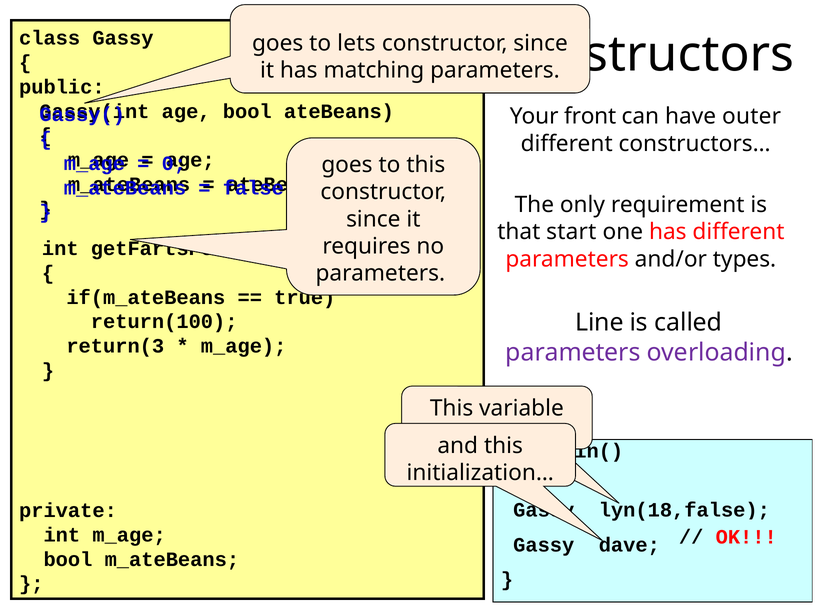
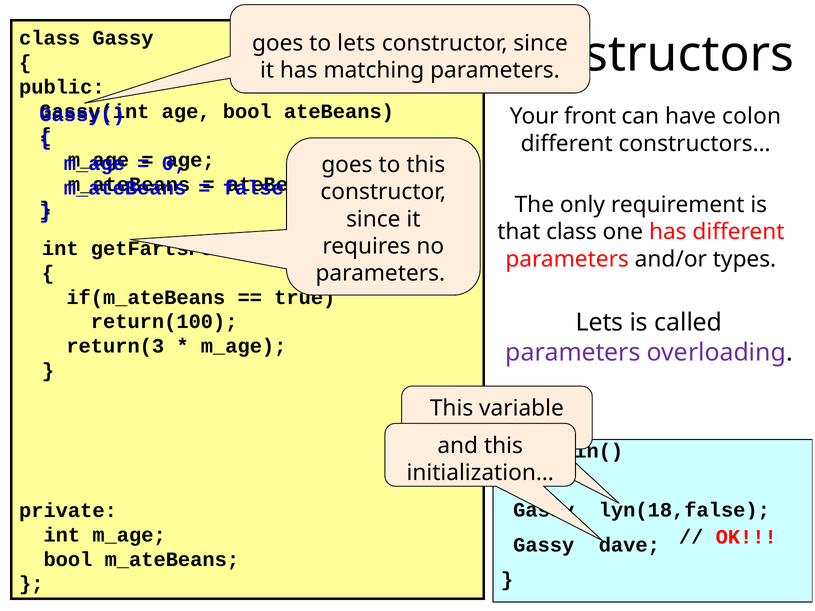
outer: outer -> colon (752, 116)
that start: start -> class (571, 232)
Line: Line -> Lets (600, 323)
